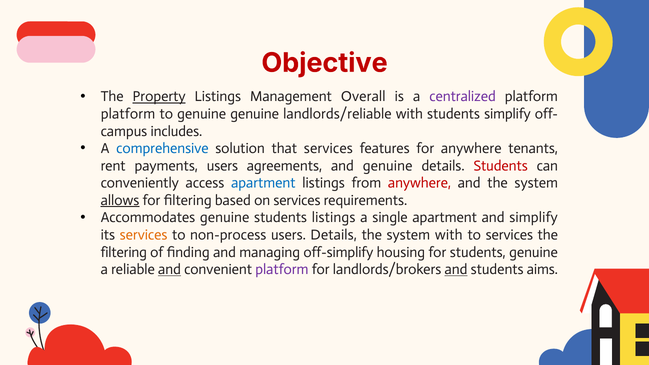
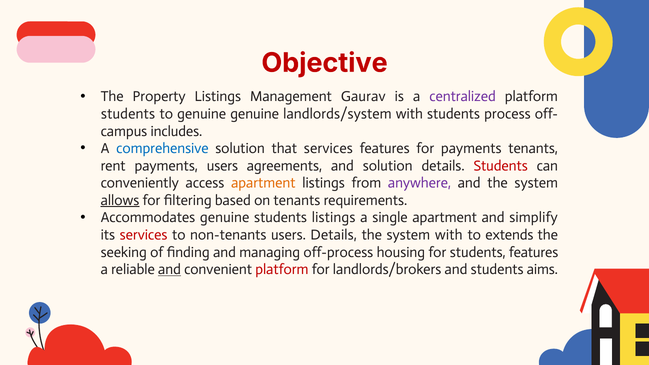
Property underline: present -> none (159, 97)
Overall: Overall -> Gaurav (363, 97)
platform: platform -> students (128, 114)
landlords/reliable: landlords/reliable -> landlords/system (337, 114)
students simplify: simplify -> process (507, 114)
for anywhere: anywhere -> payments (471, 149)
and genuine: genuine -> solution (388, 166)
apartment colour: blue -> orange (263, 183)
anywhere colour: red -> purple (419, 183)
on services: services -> tenants (297, 200)
services colour: orange -> red (144, 235)
non-process: non-process -> non-tenants (228, 235)
to services: services -> extends (509, 235)
filtering: filtering -> seeking (124, 252)
off-simplify: off-simplify -> off-process (338, 252)
students genuine: genuine -> features (534, 252)
platform colour: purple -> red (282, 270)
and underline: present -> none (456, 270)
